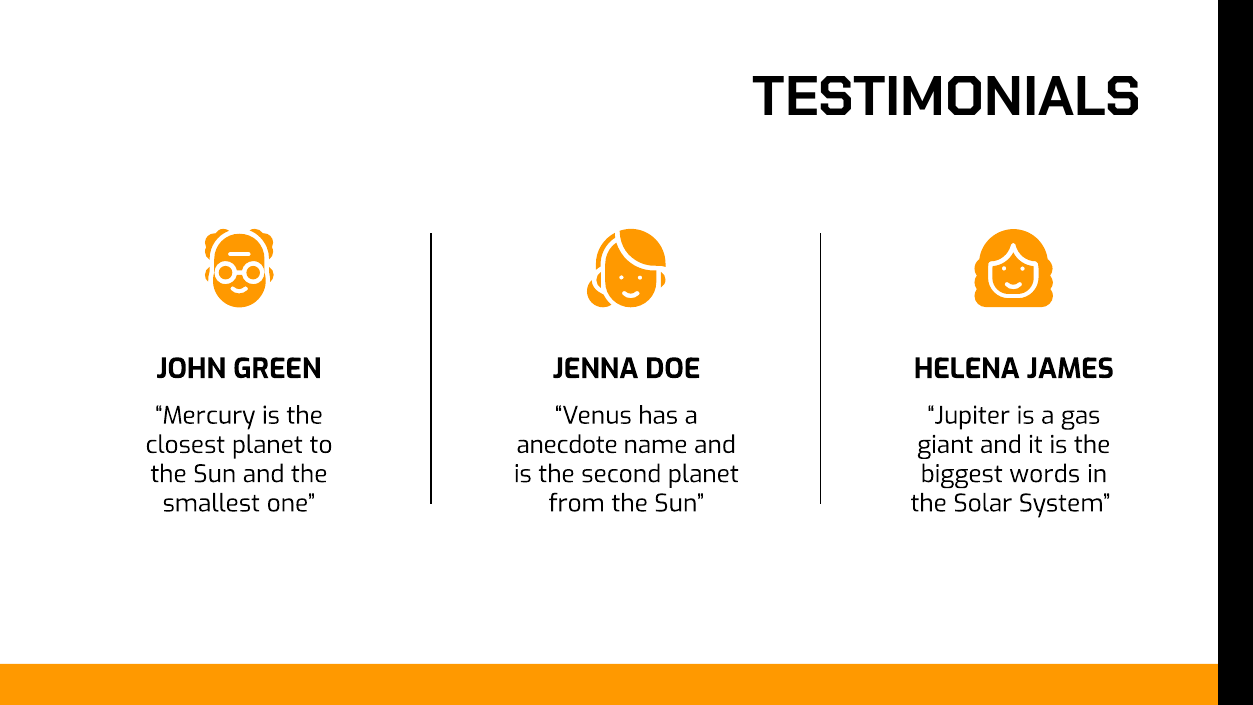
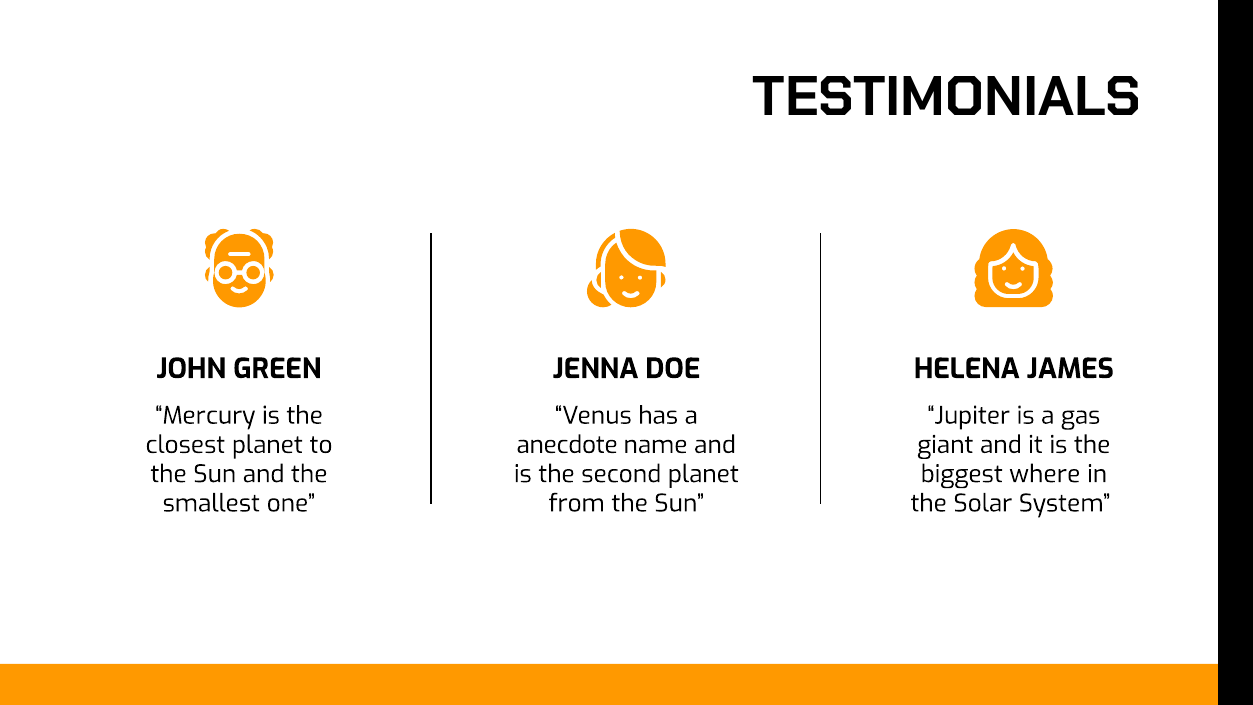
words: words -> where (1045, 474)
